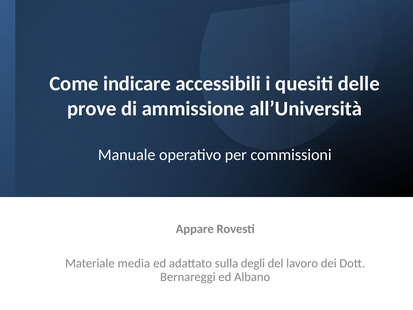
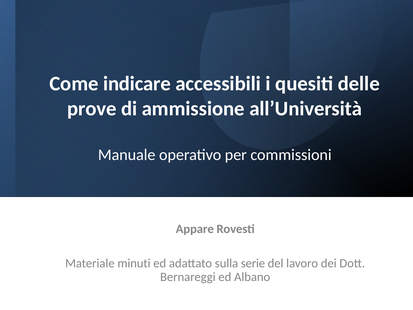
media: media -> minuti (134, 263)
degli: degli -> serie (253, 263)
